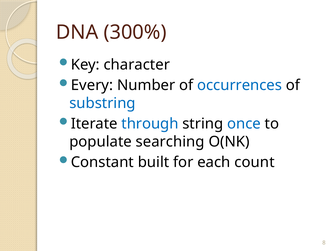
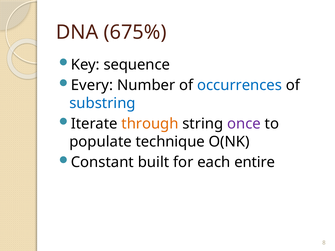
300%: 300% -> 675% (135, 32)
character: character -> sequence (137, 65)
through colour: blue -> orange (150, 124)
once colour: blue -> purple (244, 124)
searching: searching -> technique (170, 142)
count: count -> entire (255, 162)
